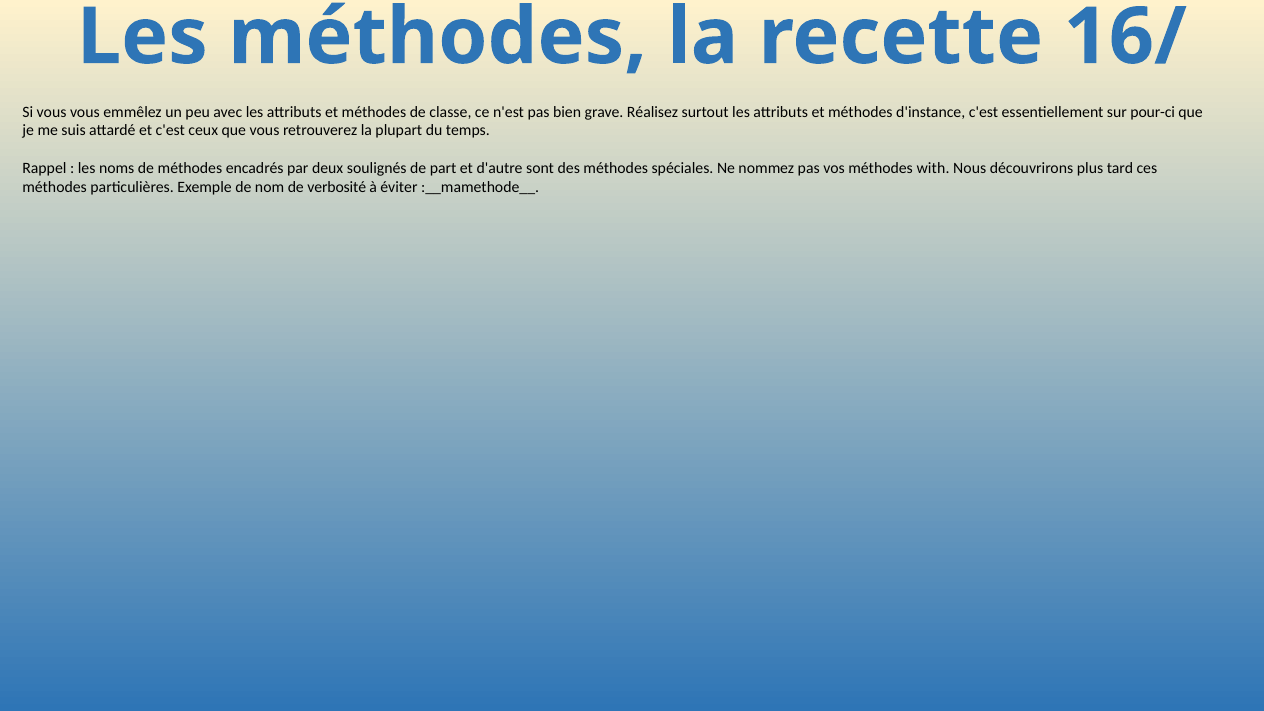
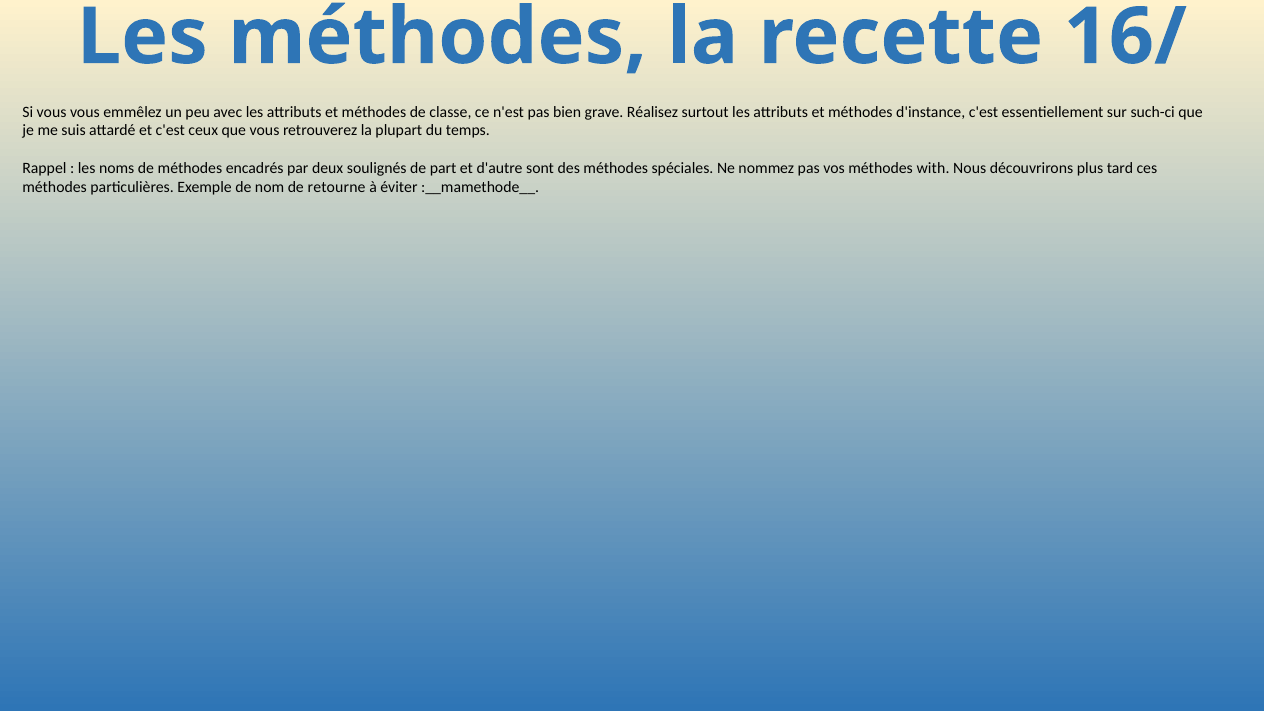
pour-ci: pour-ci -> such-ci (1153, 112)
verbosité: verbosité -> retourne (337, 188)
